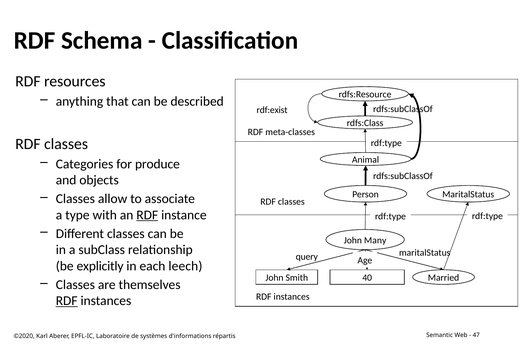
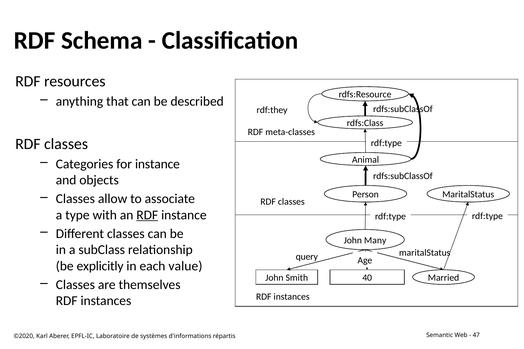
rdf:exist: rdf:exist -> rdf:they (272, 110)
for produce: produce -> instance (157, 164)
leech: leech -> value (185, 266)
RDF underline: present -> none (67, 301)
